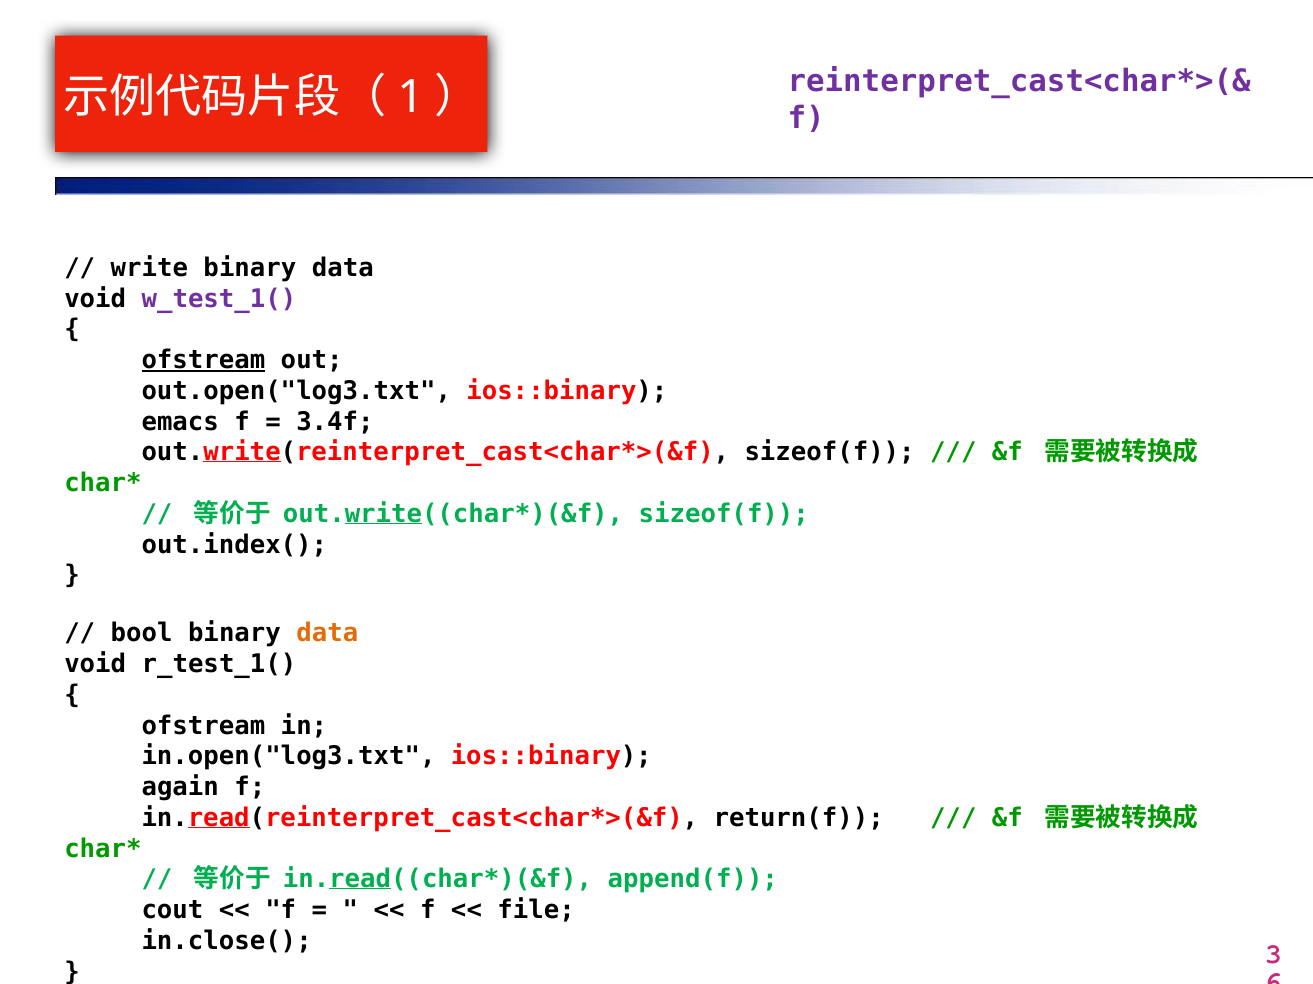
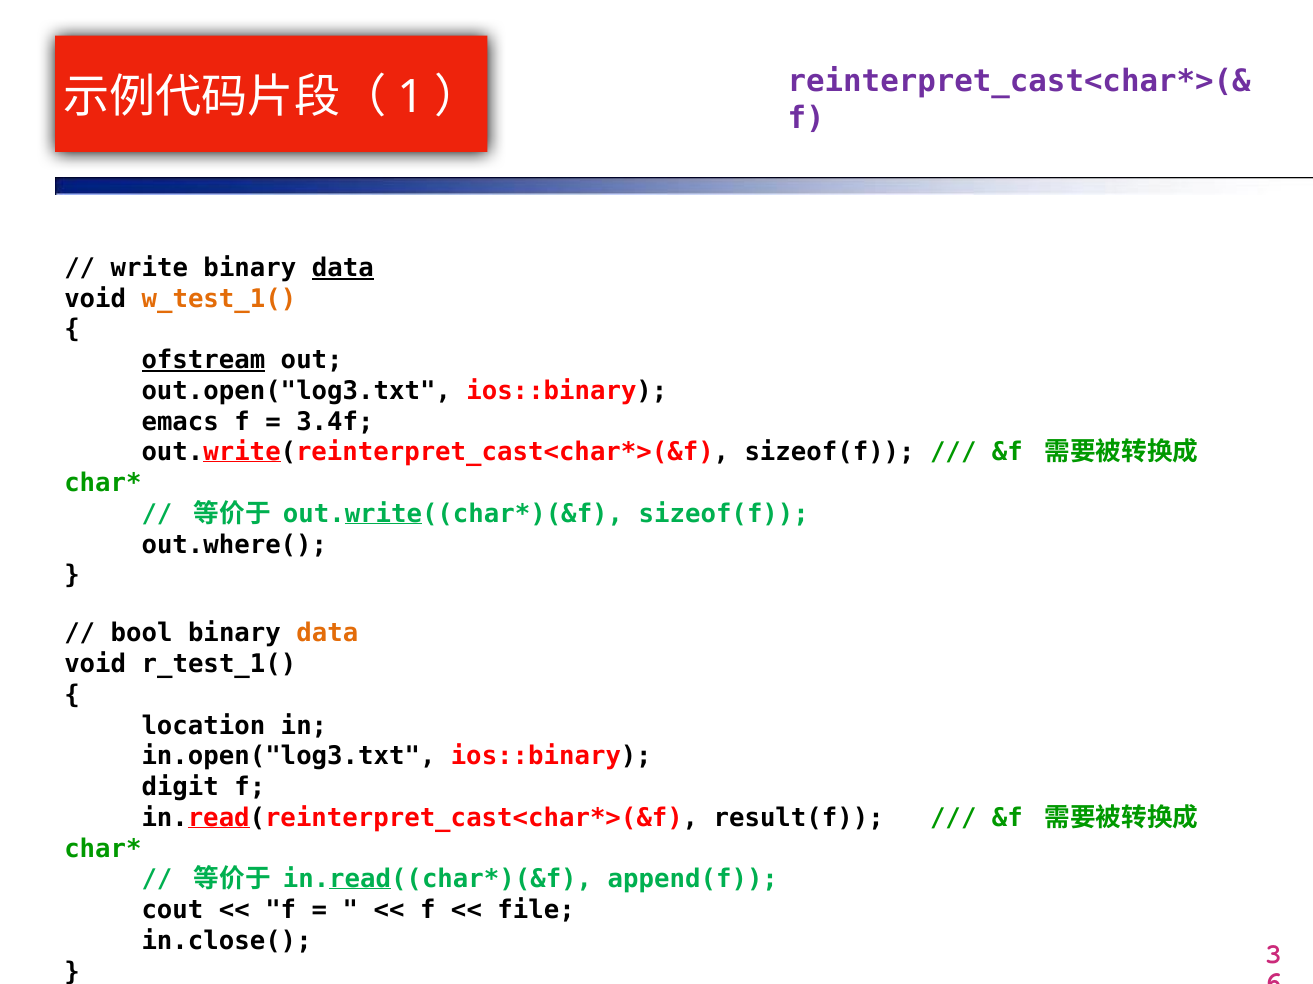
data underline: none -> present (343, 268)
w_test_1( colour: purple -> orange (219, 299)
out.index(: out.index( -> out.where( (234, 545)
ofstream: ofstream -> location (203, 726)
again: again -> digit (180, 788)
return(f: return(f -> result(f (799, 818)
